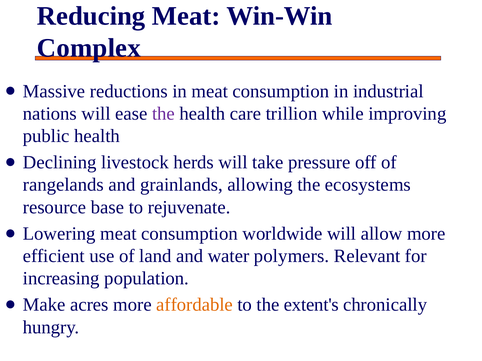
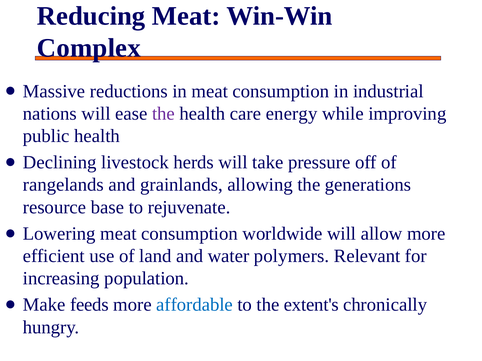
trillion: trillion -> energy (292, 114)
ecosystems: ecosystems -> generations (368, 185)
acres: acres -> feeds (89, 305)
affordable colour: orange -> blue (195, 305)
